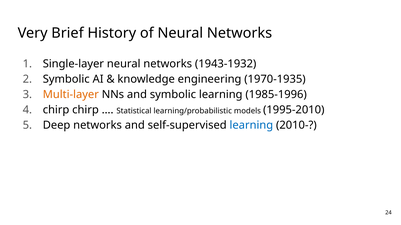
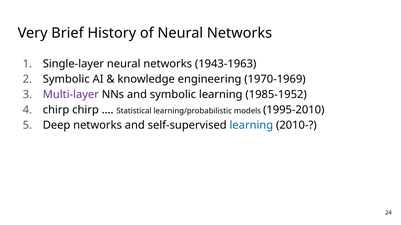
1943-1932: 1943-1932 -> 1943-1963 (226, 64)
1970-1935: 1970-1935 -> 1970-1969 (275, 79)
Multi-layer colour: orange -> purple (71, 95)
1985-1996: 1985-1996 -> 1985-1952 (276, 95)
